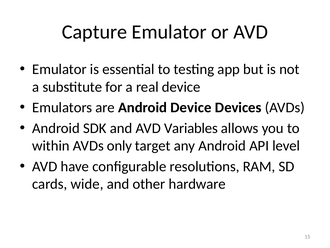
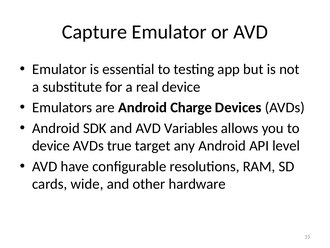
Android Device: Device -> Charge (191, 107)
within: within -> device (51, 146)
only: only -> true (119, 146)
